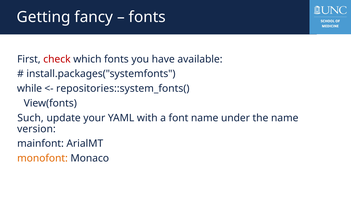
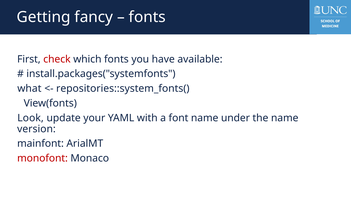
while: while -> what (29, 89)
Such: Such -> Look (31, 118)
monofont colour: orange -> red (43, 159)
